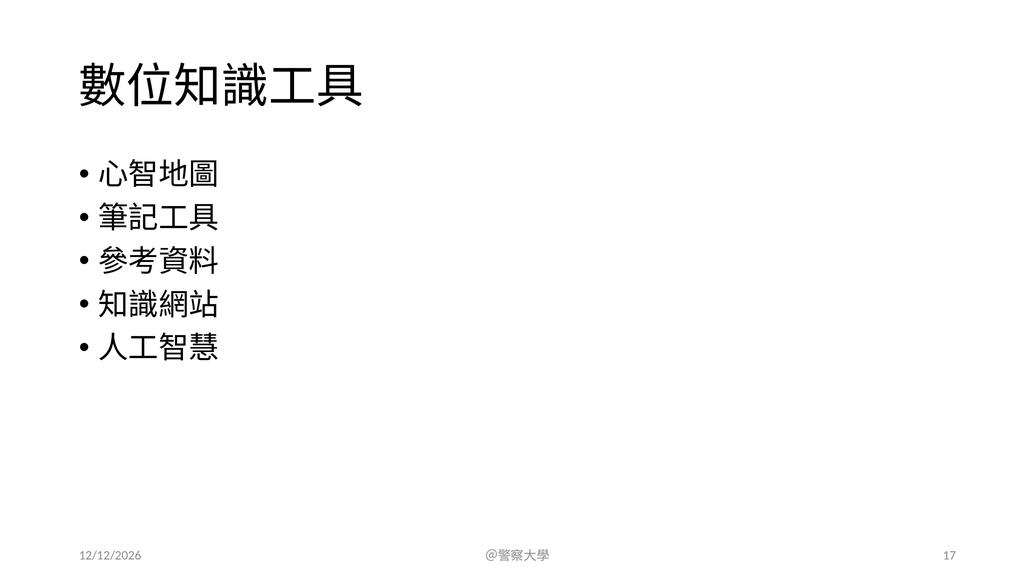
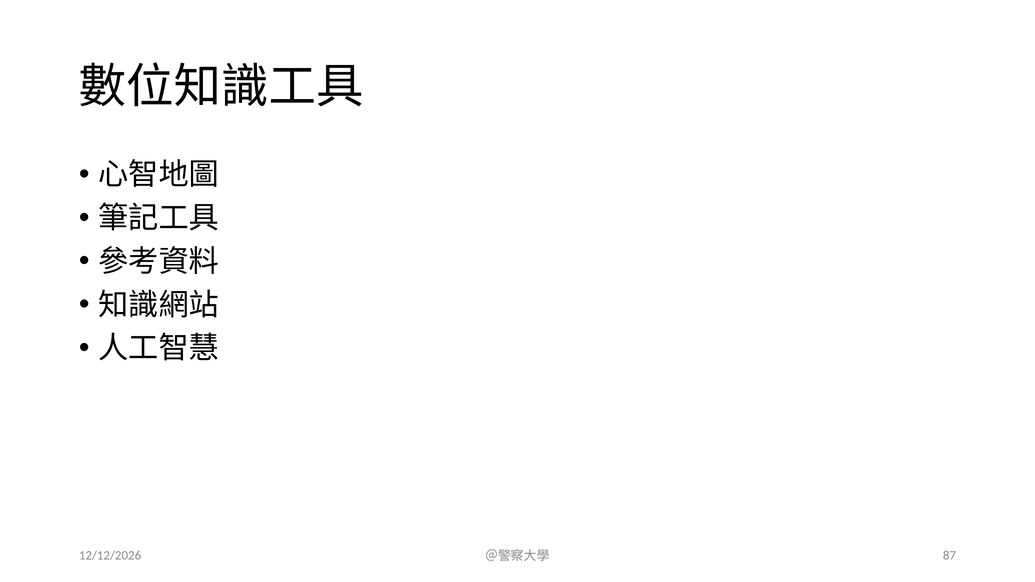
17: 17 -> 87 (950, 556)
